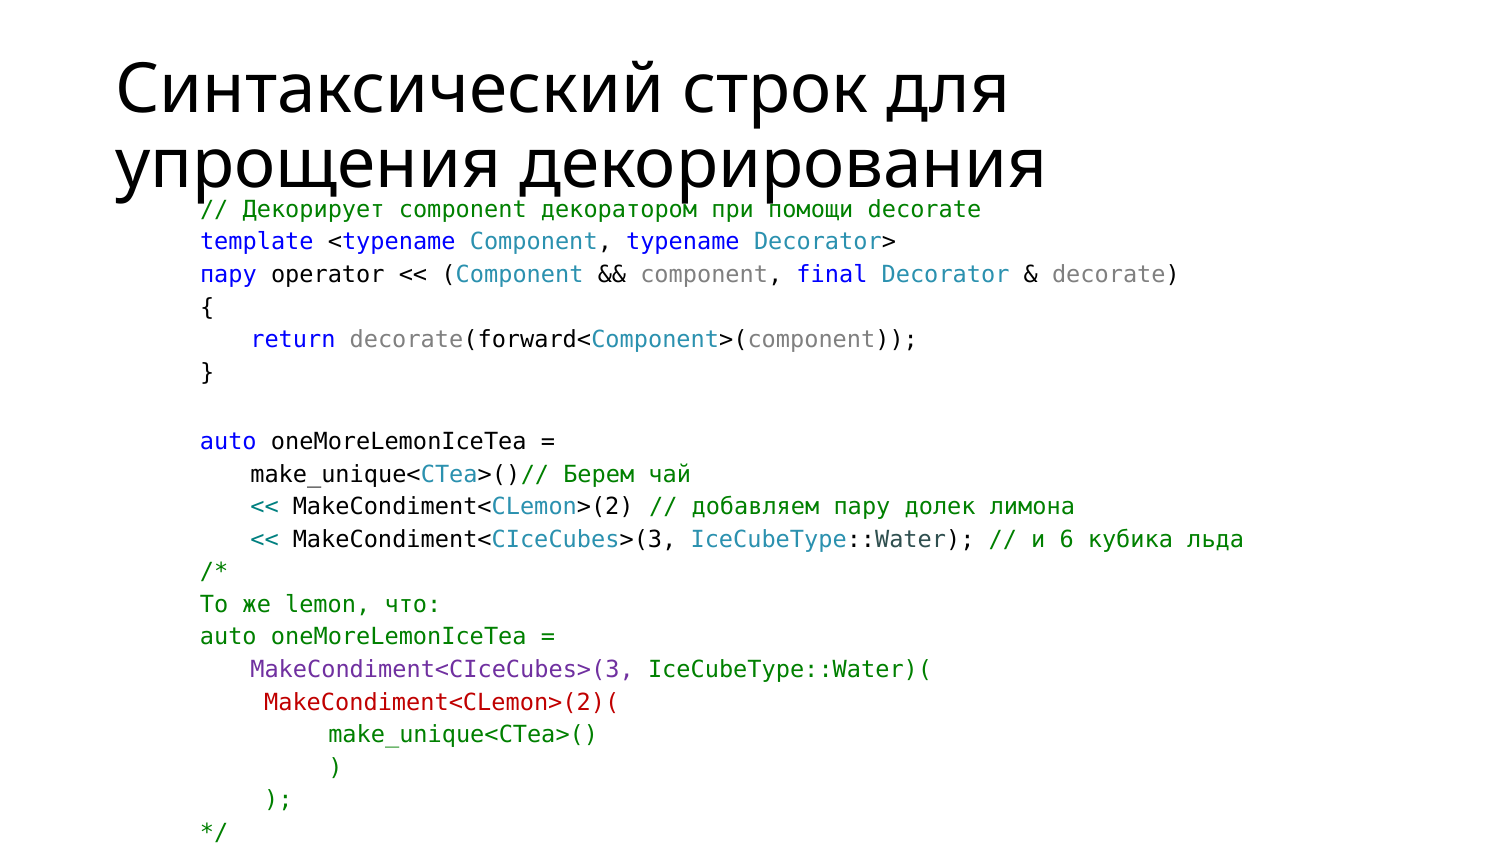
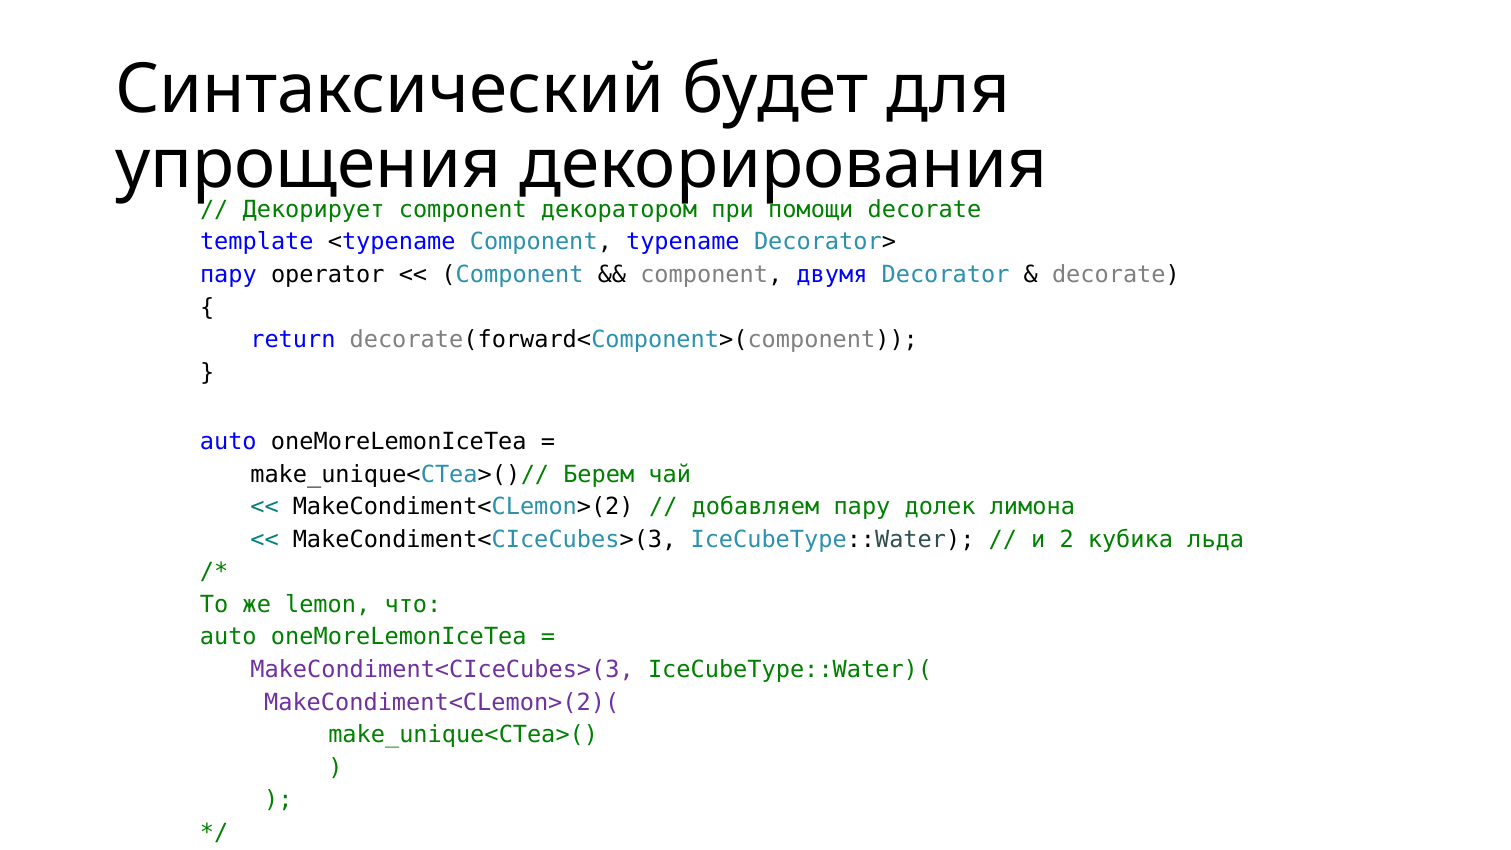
строк: строк -> будет (775, 89)
final: final -> двумя (832, 275)
6: 6 -> 2 (1067, 539)
MakeCondiment<CLemon>(2)( colour: red -> purple (442, 702)
